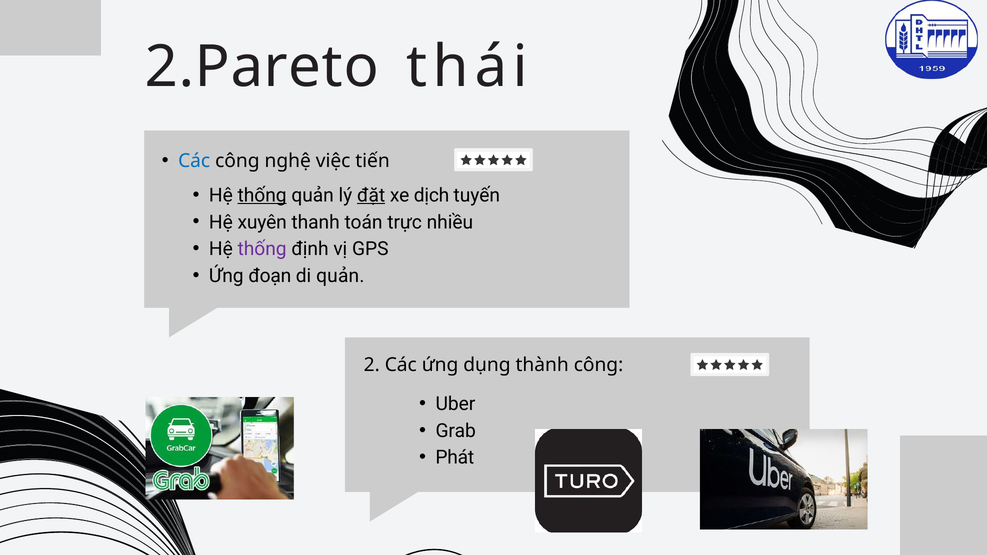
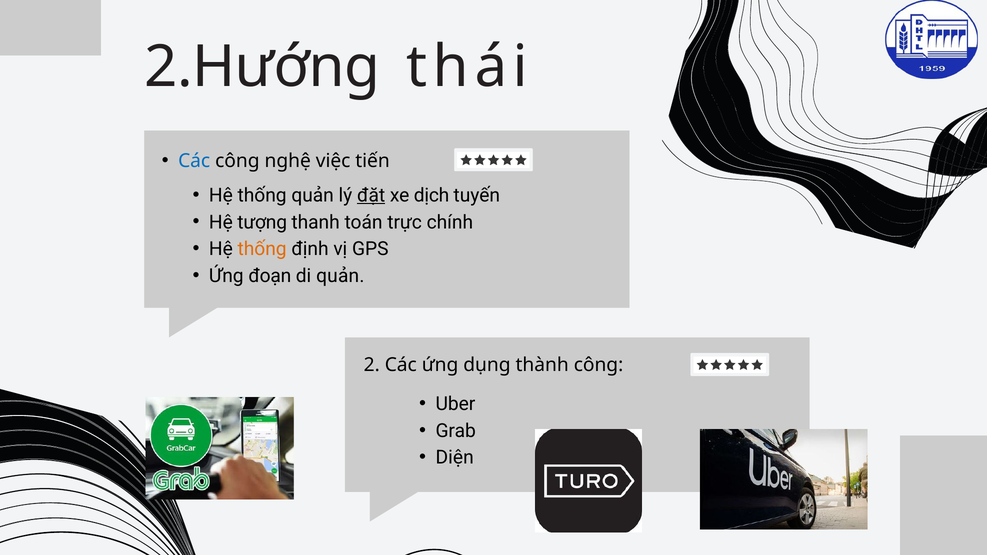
2.Pareto: 2.Pareto -> 2.Hướng (262, 67)
thống underline: present -> none (262, 195)
xuyên: xuyên -> tượng (262, 222)
nhiều: nhiều -> chính (450, 222)
thống colour: purple -> orange (262, 249)
Phát: Phát -> Diện (455, 458)
